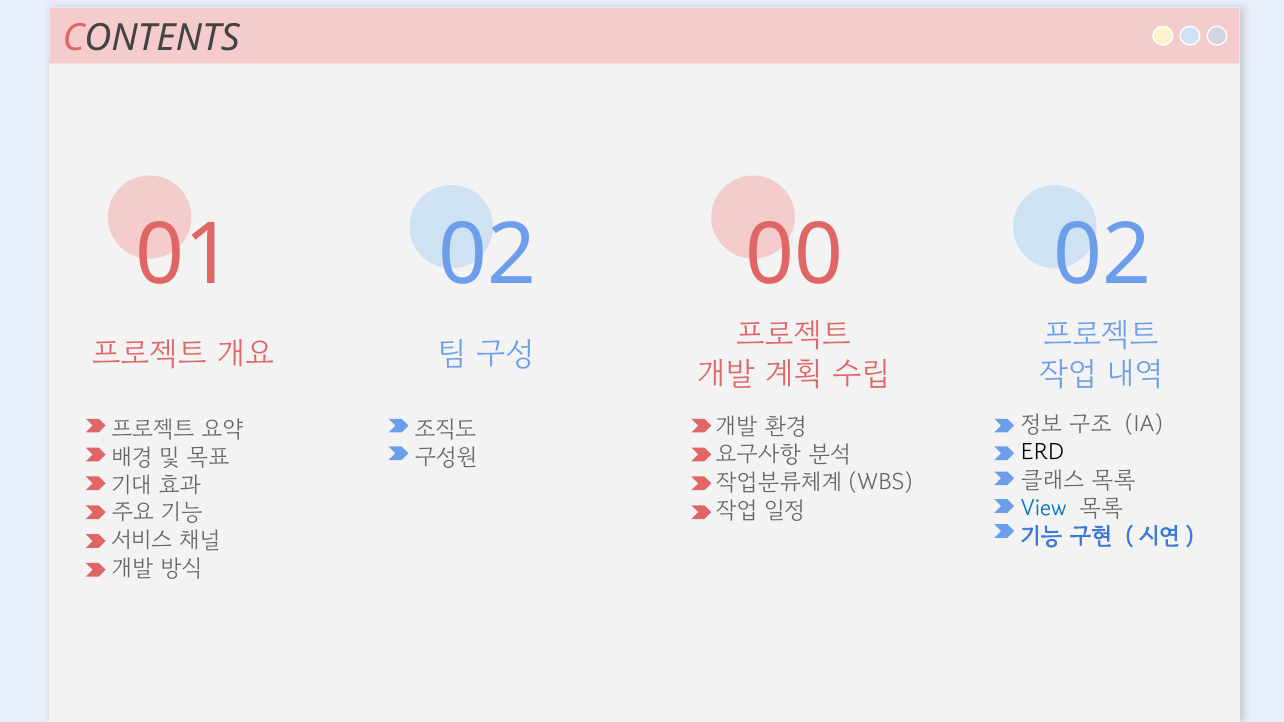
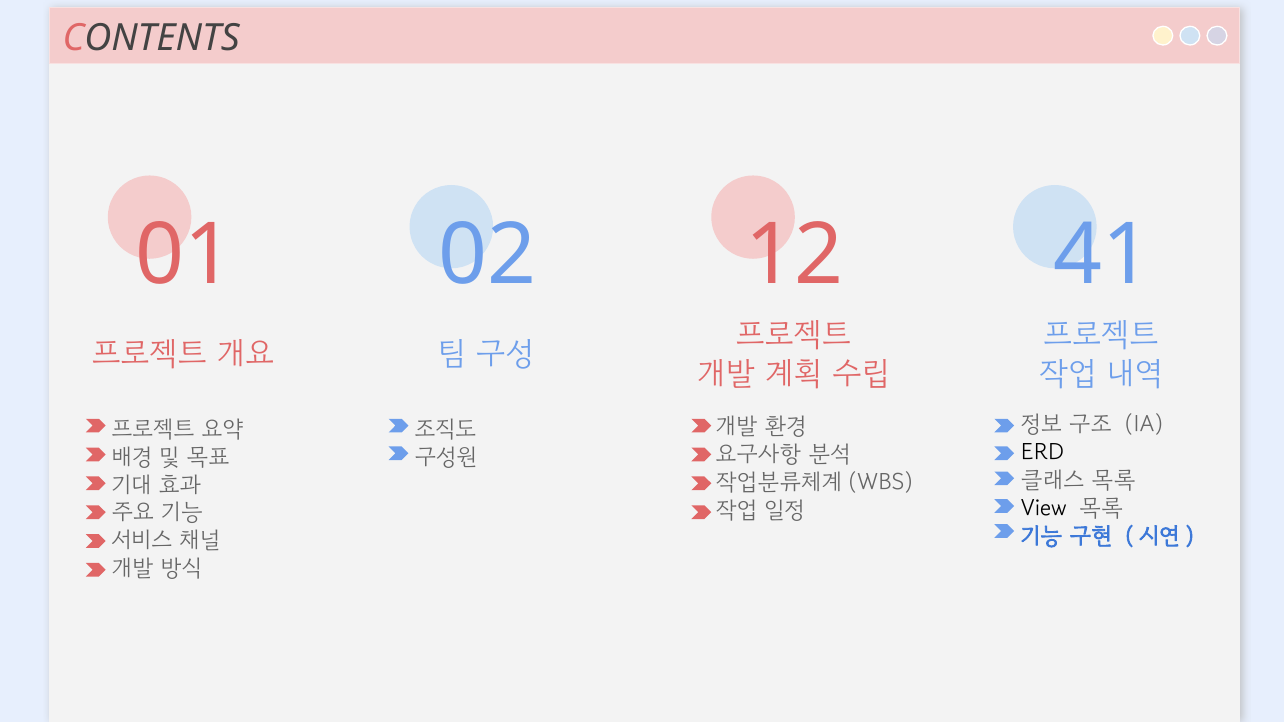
00: 00 -> 12 (795, 255)
02 02: 02 -> 41 (1102, 255)
View colour: blue -> black (1044, 510)
